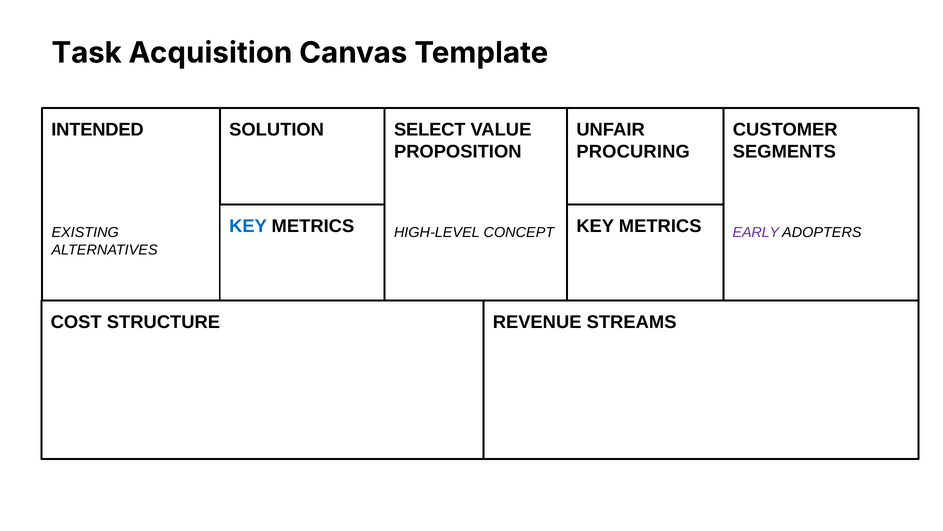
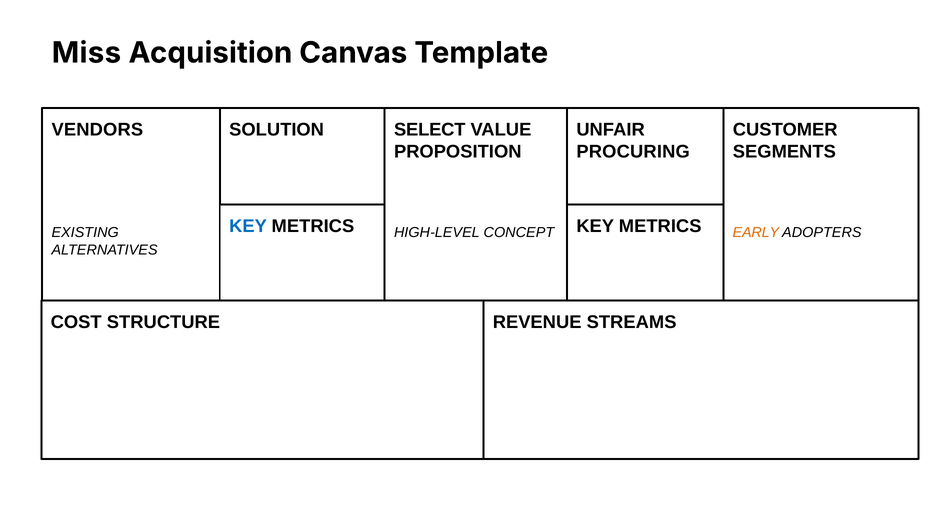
Task: Task -> Miss (86, 53)
INTENDED: INTENDED -> VENDORS (97, 130)
EARLY colour: purple -> orange (756, 232)
